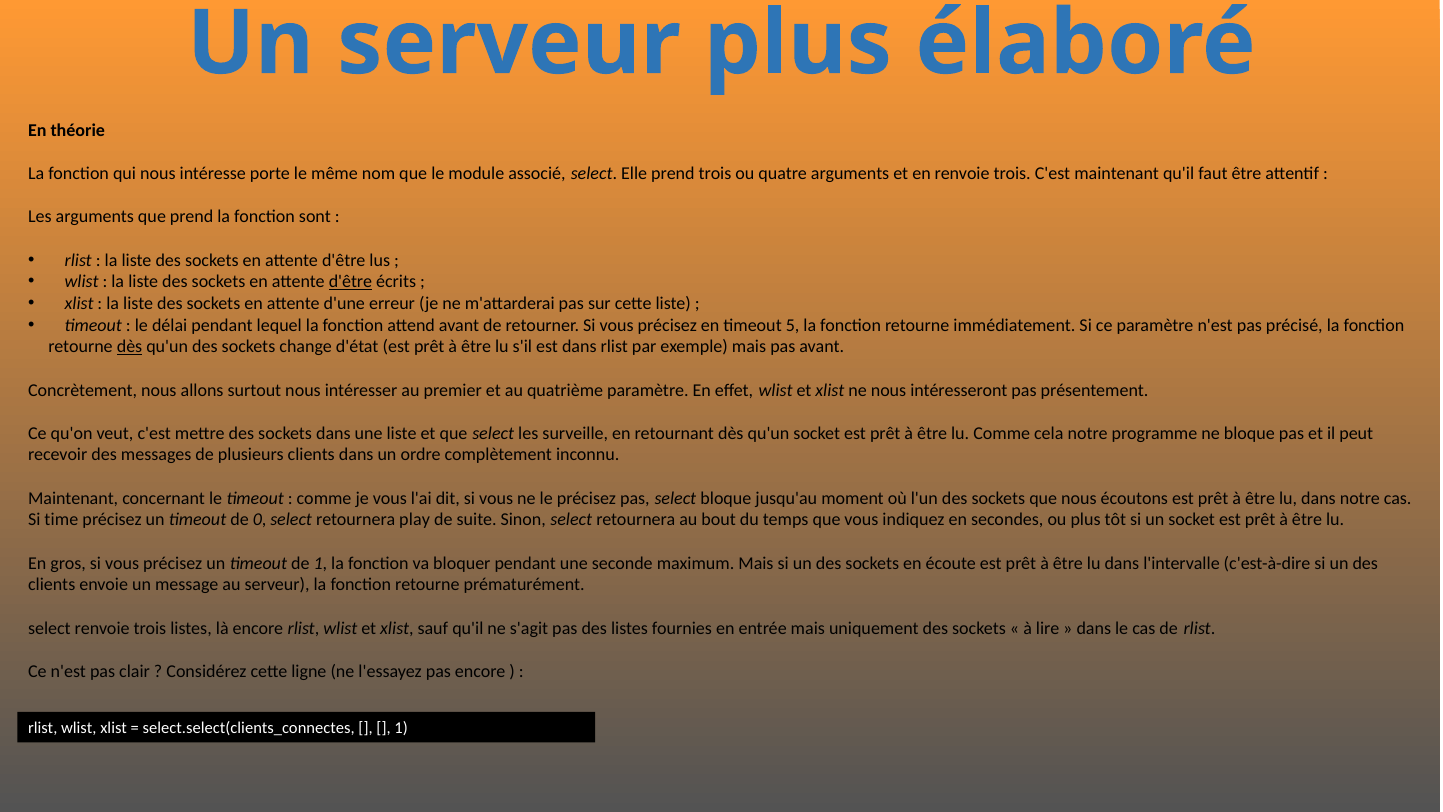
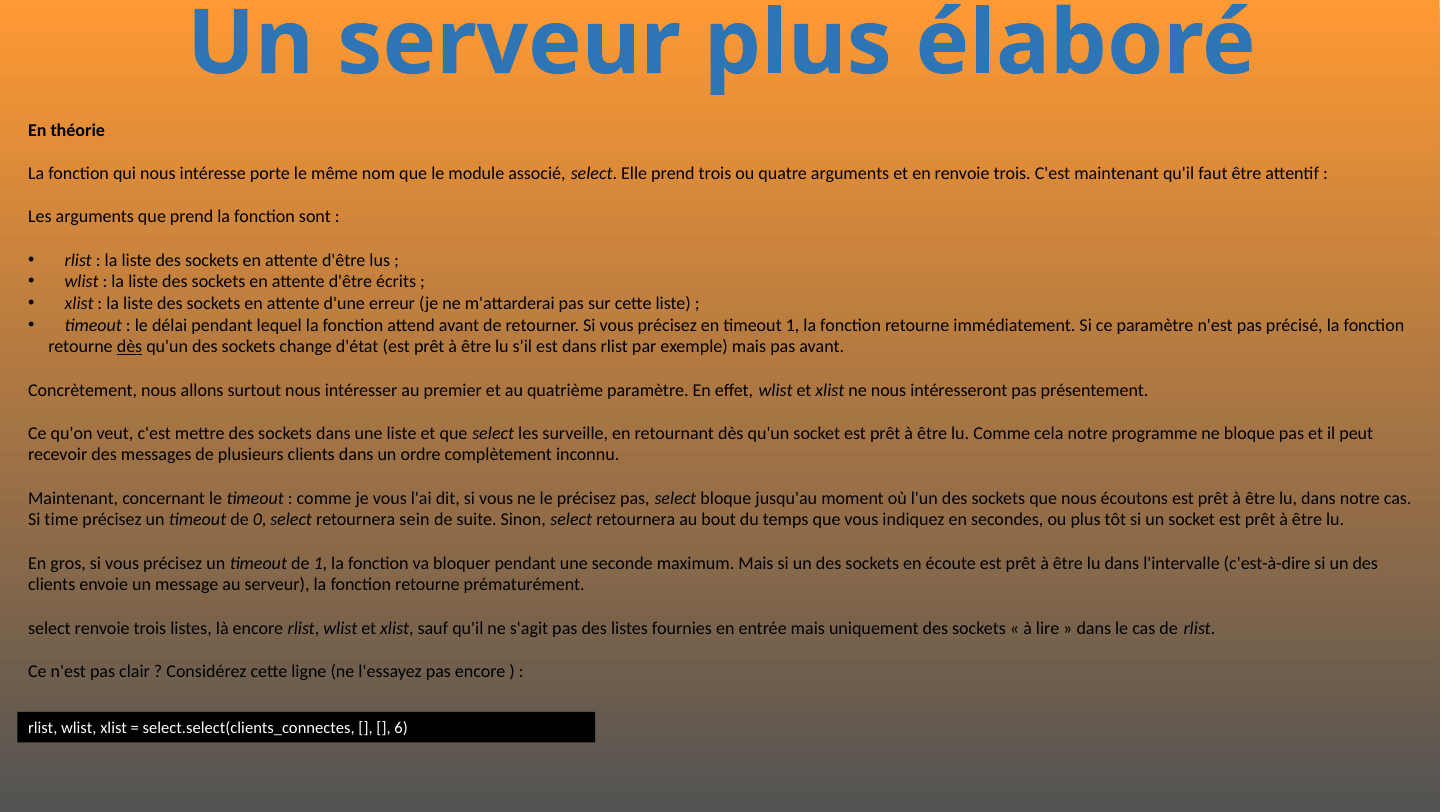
d'être underline: present -> none (350, 282)
timeout 5: 5 -> 1 (793, 325)
play: play -> sein (415, 520)
1: 1 -> 6 (401, 728)
